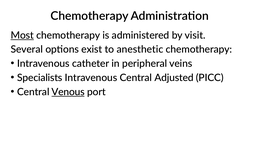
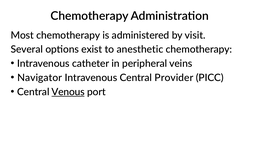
Most underline: present -> none (22, 35)
Specialists: Specialists -> Navigator (40, 78)
Adjusted: Adjusted -> Provider (174, 78)
